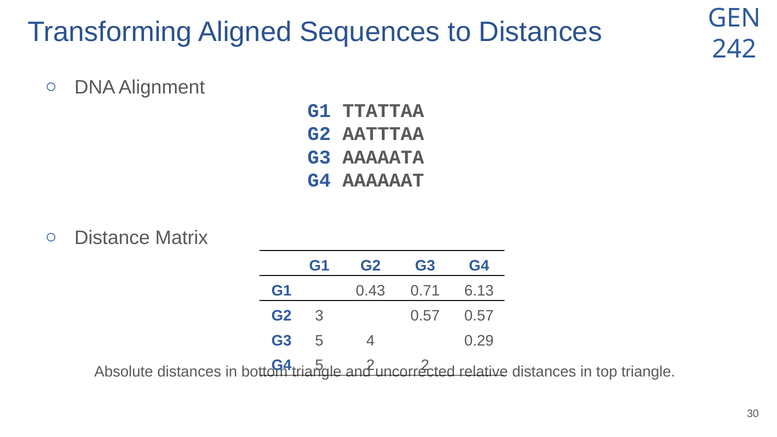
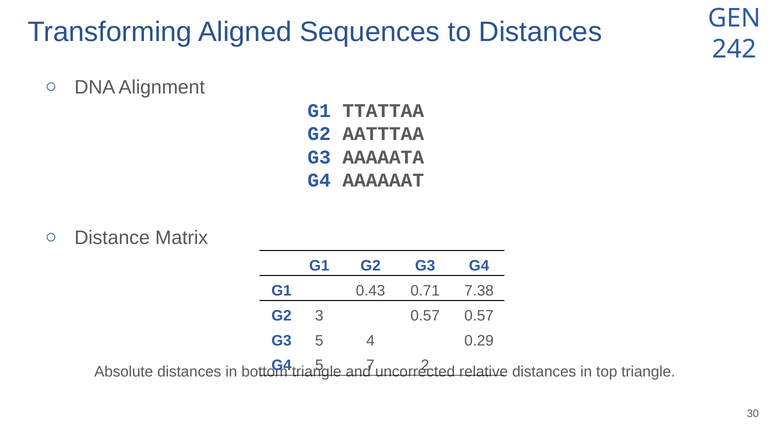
6.13: 6.13 -> 7.38 (479, 291)
2: 2 -> 7 (371, 366)
